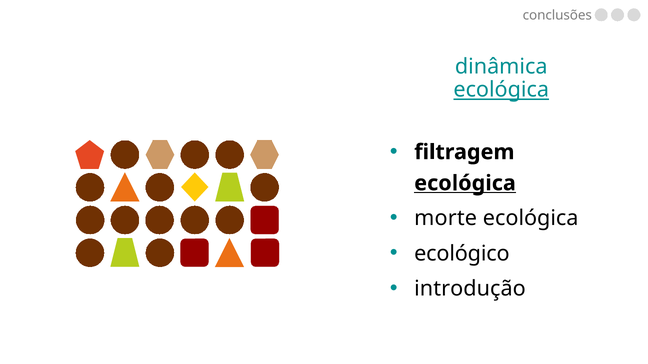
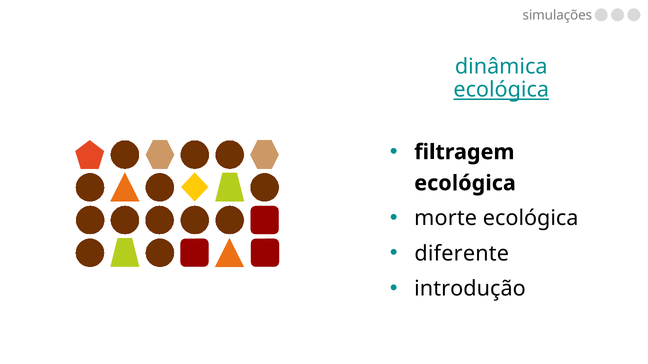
conclusões: conclusões -> simulações (557, 15)
ecológica underline: present -> none (465, 183)
ecológico: ecológico -> diferente (462, 254)
